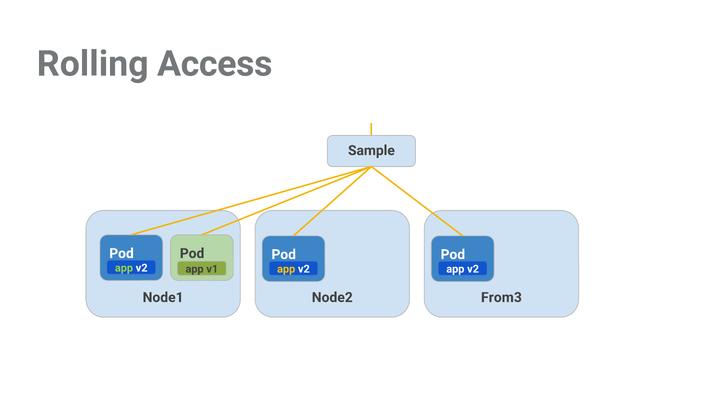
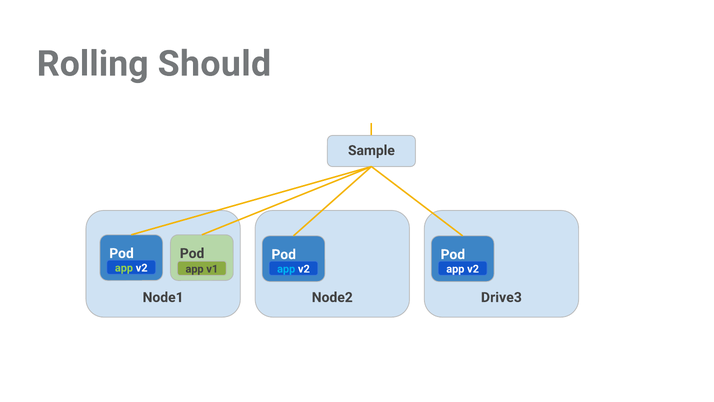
Access: Access -> Should (214, 64)
app colour: yellow -> light blue (286, 269)
From3: From3 -> Drive3 (501, 297)
